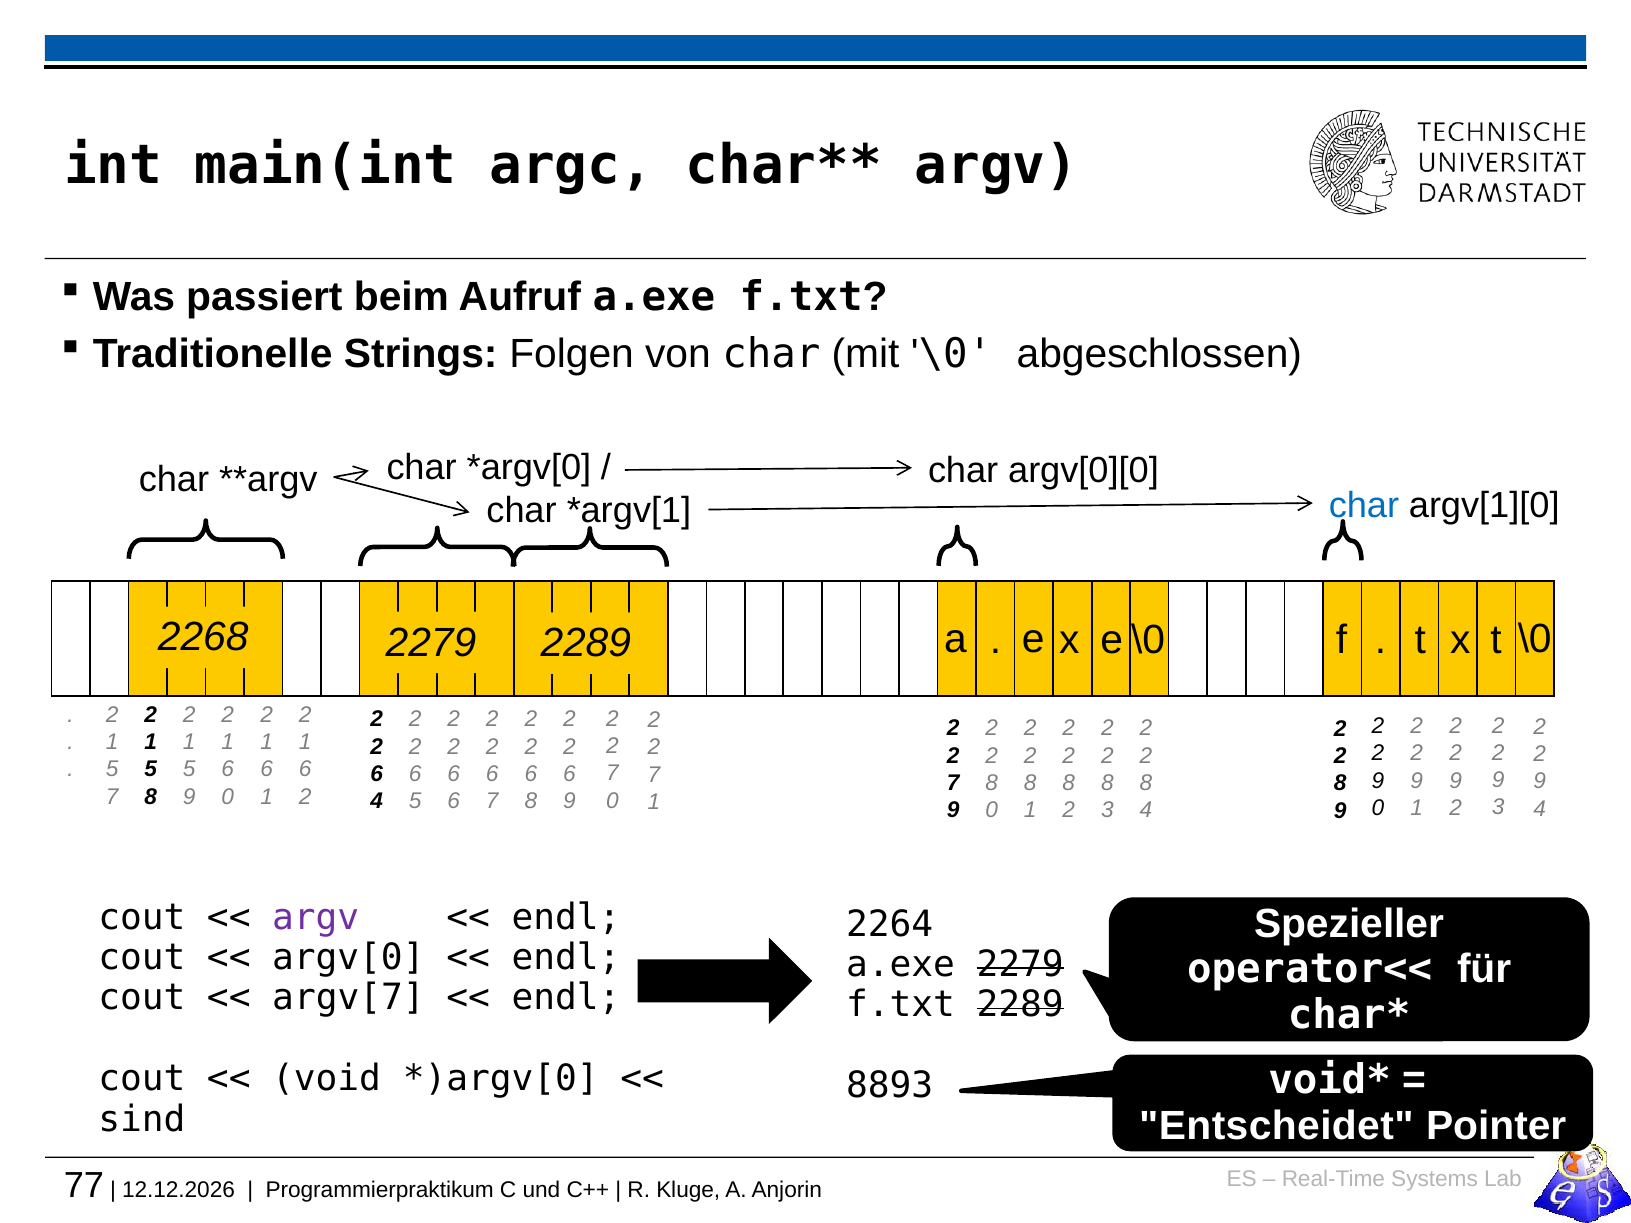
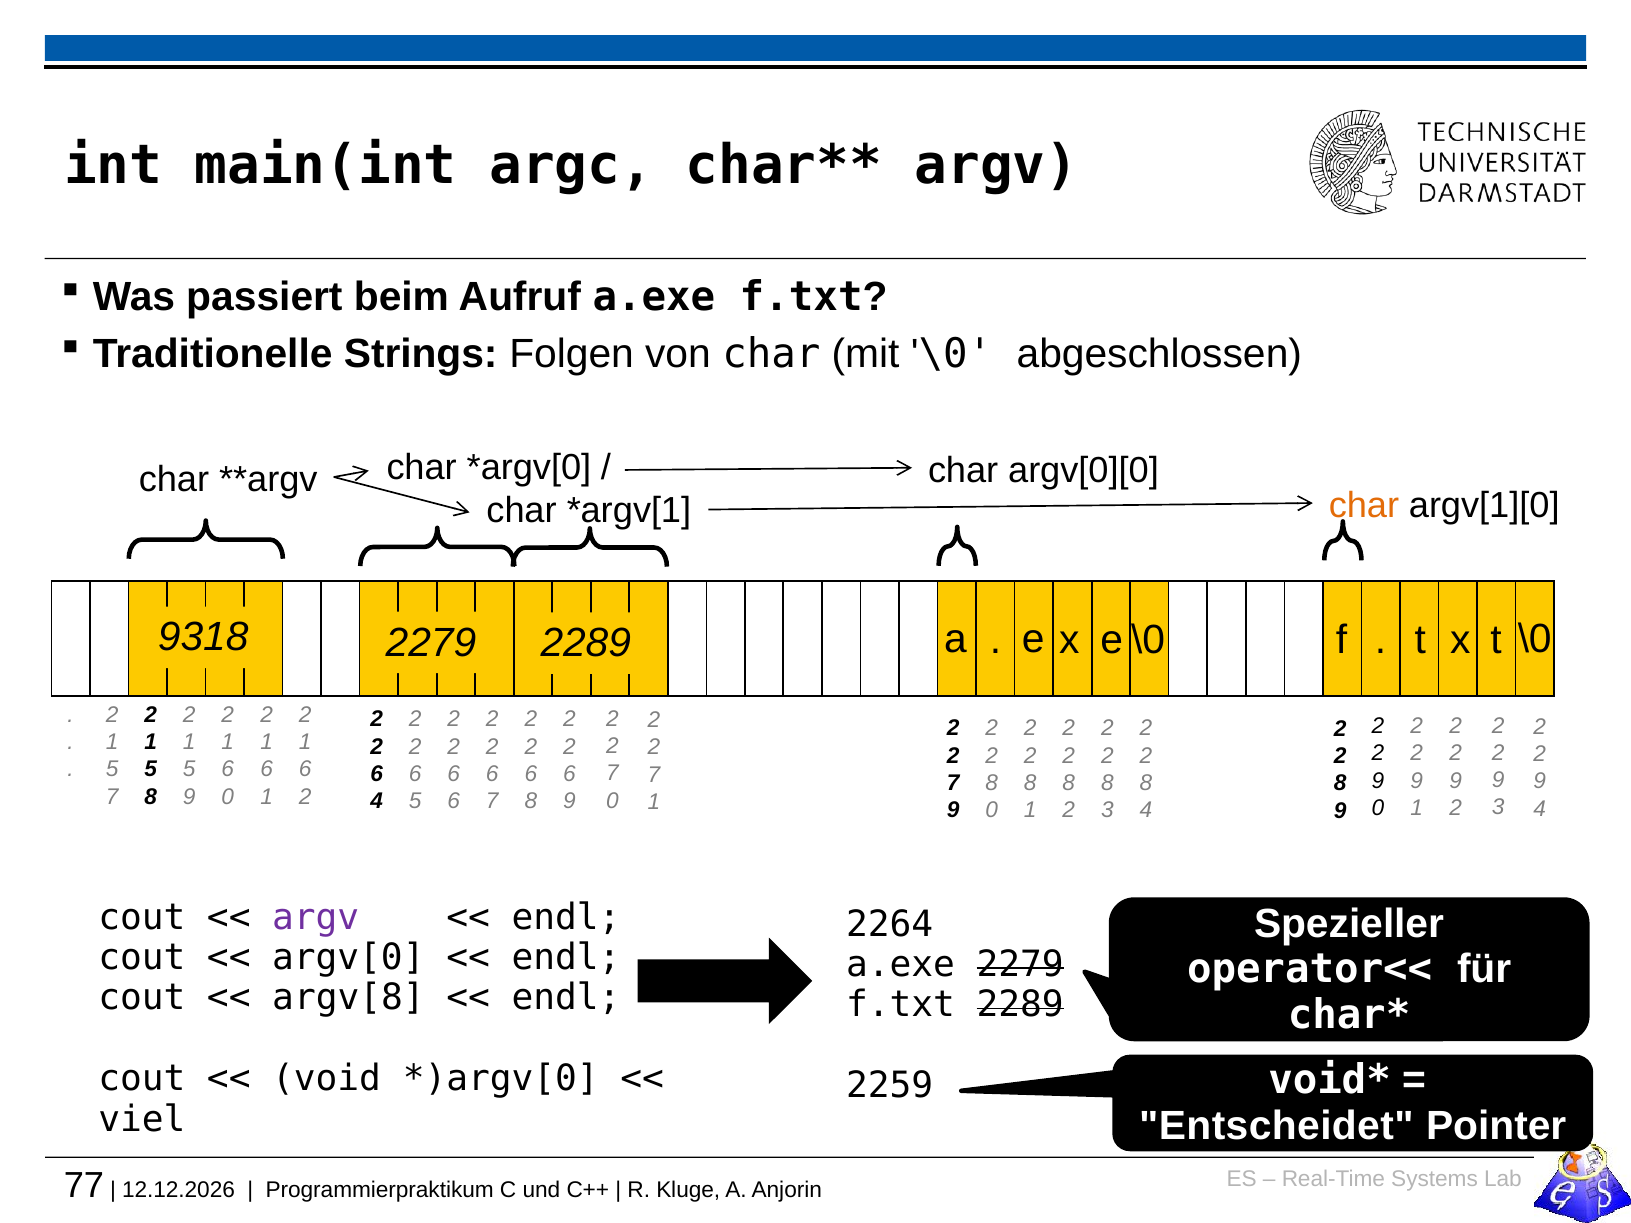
char colour: blue -> orange (1364, 506)
2268: 2268 -> 9318 (203, 638)
argv[7: argv[7 -> argv[8 (348, 998)
8893: 8893 -> 2259 (890, 1086)
sind: sind -> viel (142, 1120)
